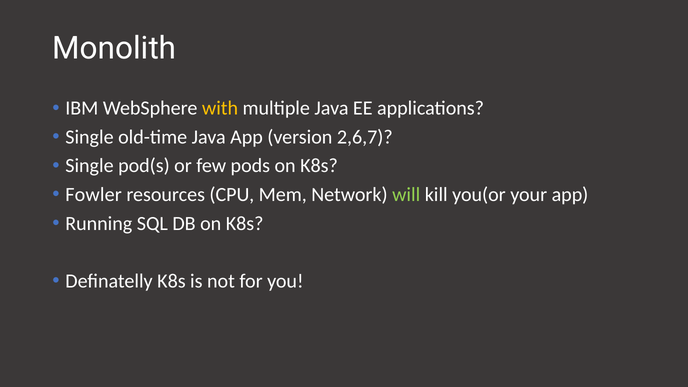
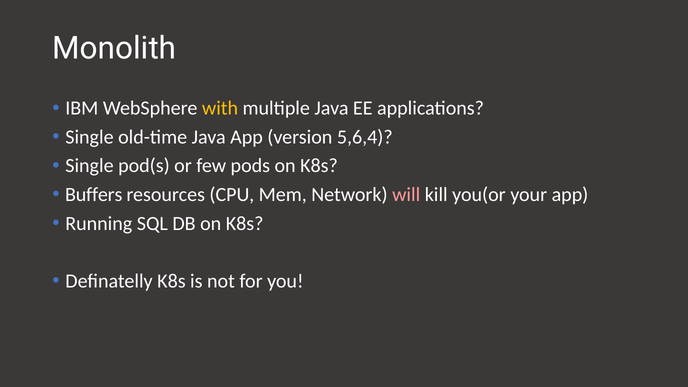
2,6,7: 2,6,7 -> 5,6,4 (365, 137)
Fowler: Fowler -> Buffers (94, 195)
will colour: light green -> pink (406, 195)
